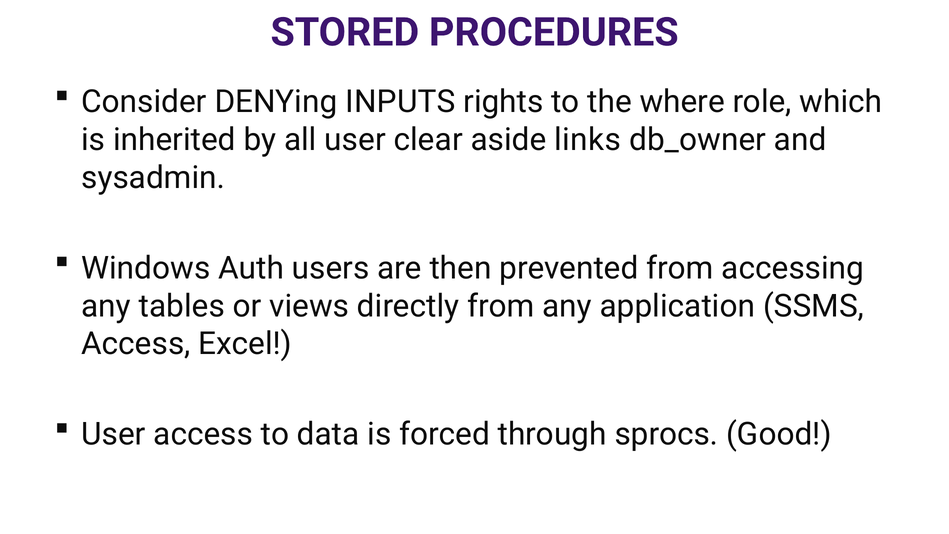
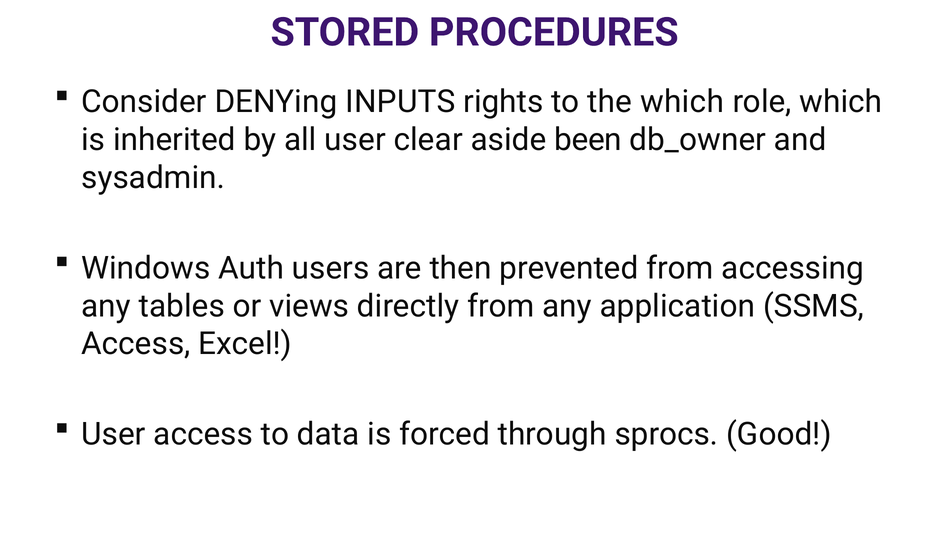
the where: where -> which (682, 102)
links: links -> been (588, 140)
